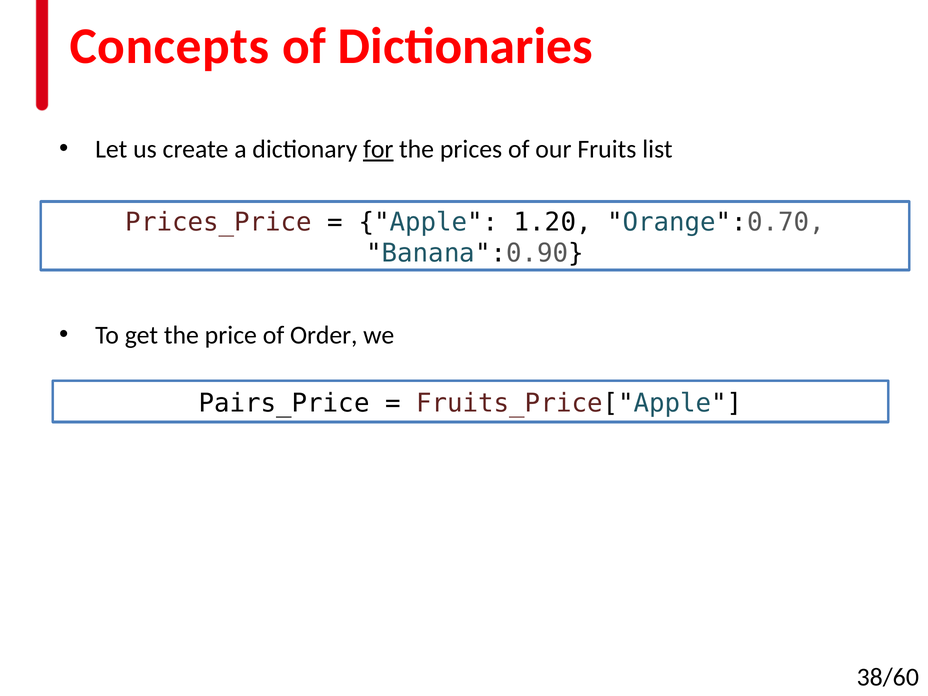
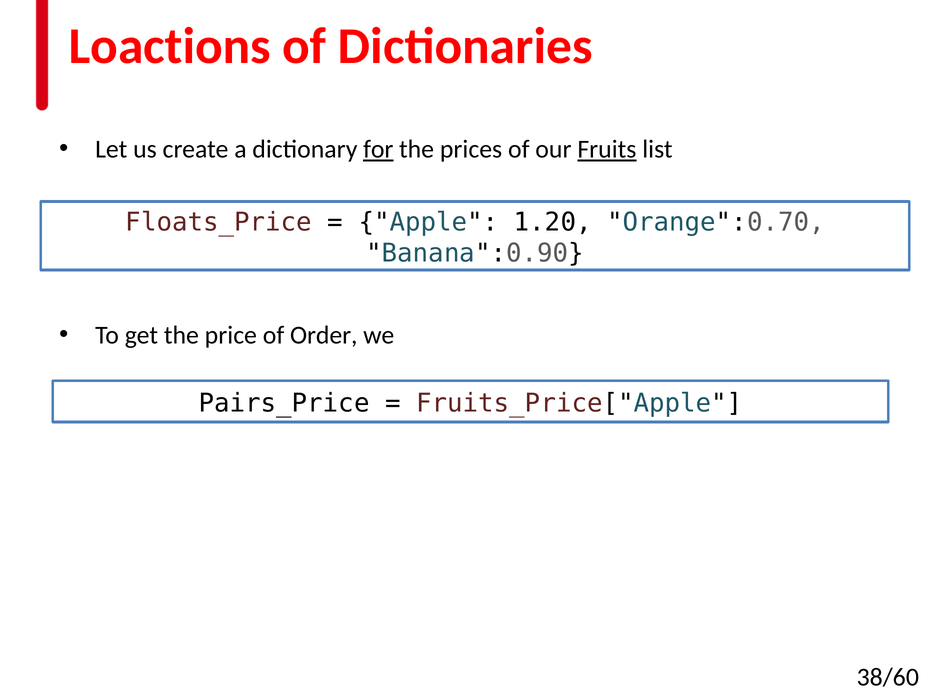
Concepts: Concepts -> Loactions (170, 46)
Fruits underline: none -> present (607, 149)
Prices_Price: Prices_Price -> Floats_Price (219, 222)
